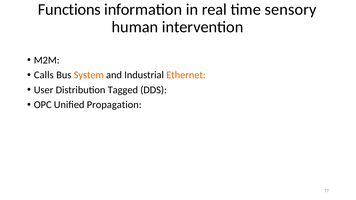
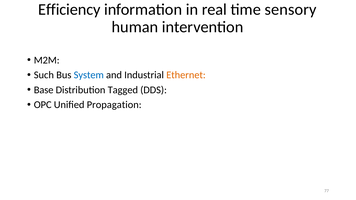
Functions: Functions -> Efficiency (69, 9)
Calls: Calls -> Such (44, 75)
System colour: orange -> blue (89, 75)
User: User -> Base (44, 90)
